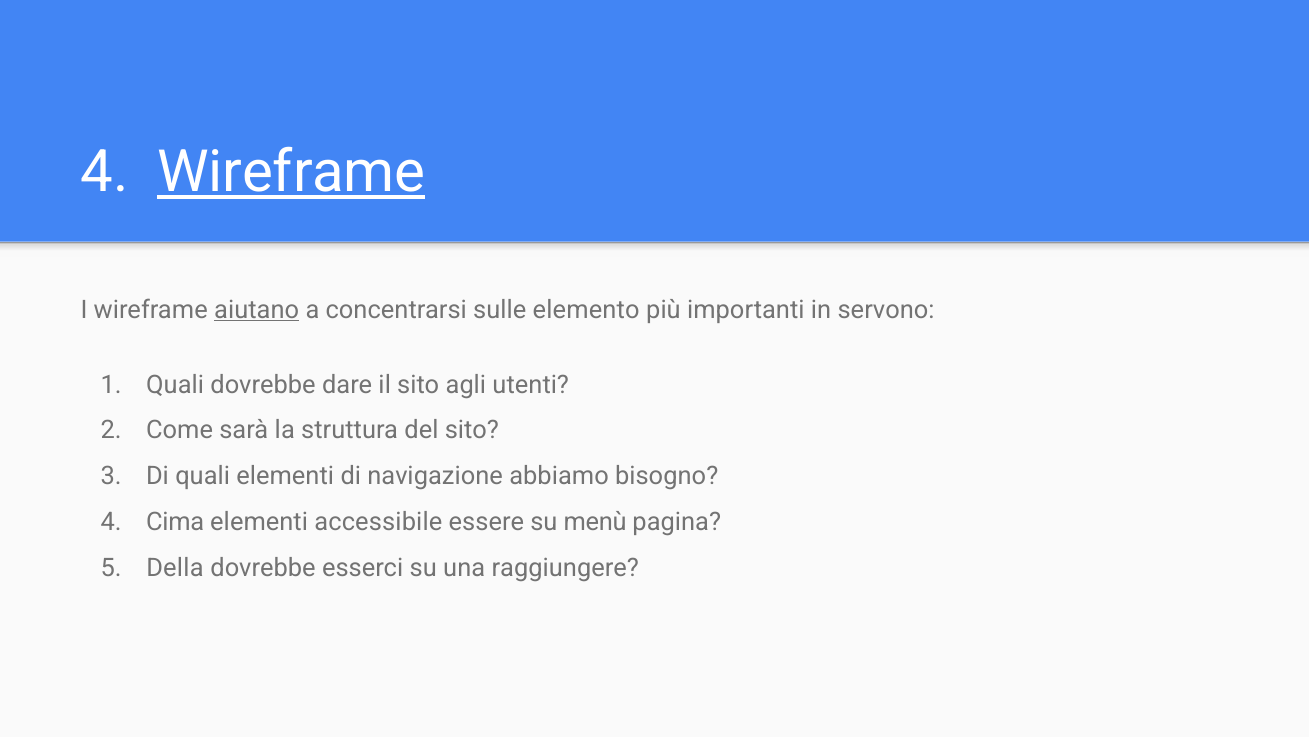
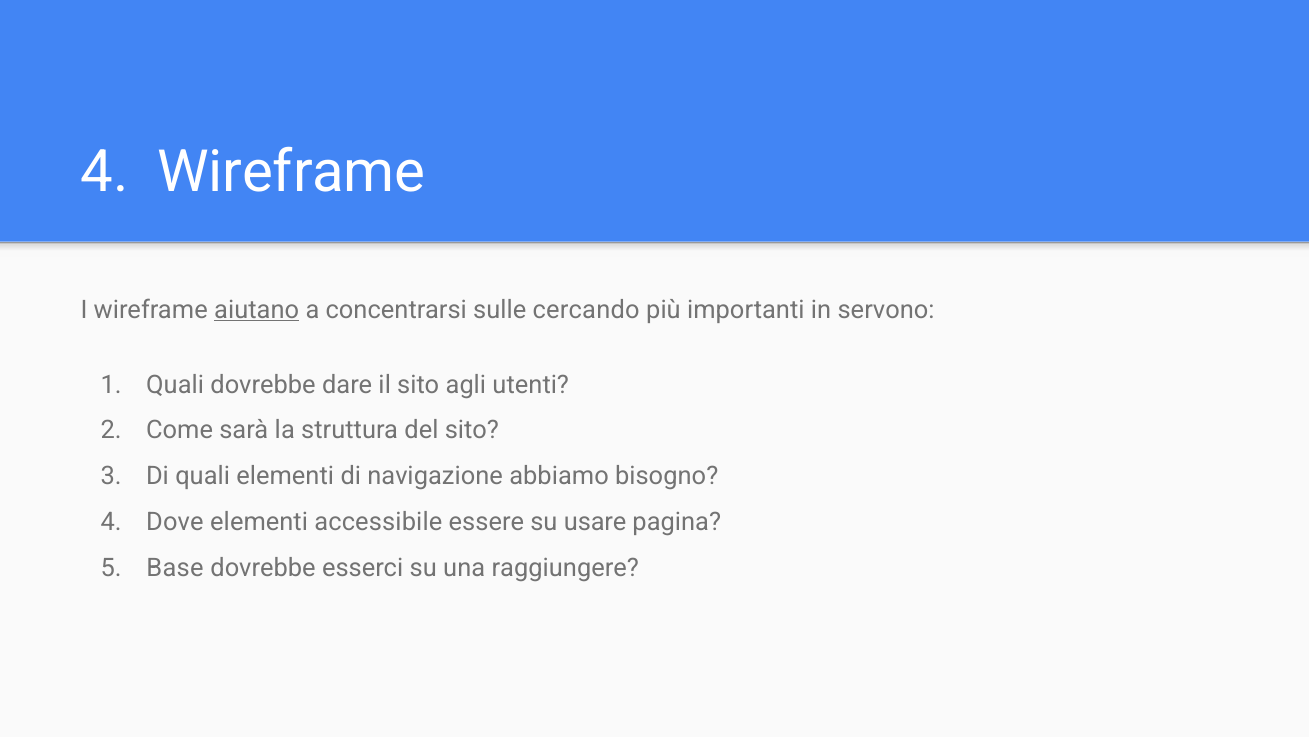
Wireframe underline: present -> none (292, 172)
elemento: elemento -> cercando (586, 309)
Cima: Cima -> Dove (175, 522)
menù: menù -> usare (595, 522)
Della: Della -> Base (175, 568)
